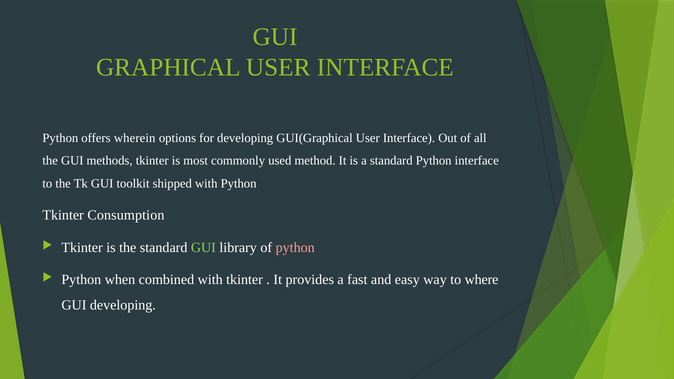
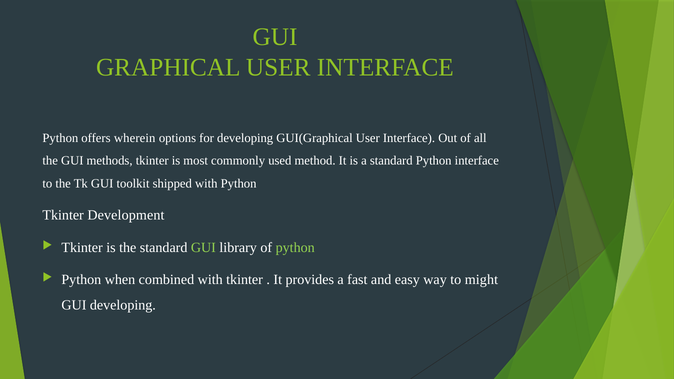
Consumption: Consumption -> Development (126, 215)
python colour: pink -> light green (295, 247)
where: where -> might (481, 280)
